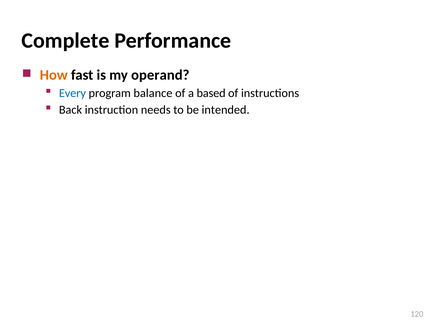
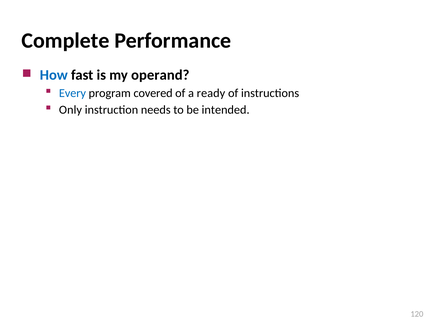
How colour: orange -> blue (54, 75)
balance: balance -> covered (153, 93)
based: based -> ready (211, 93)
Back: Back -> Only (70, 110)
